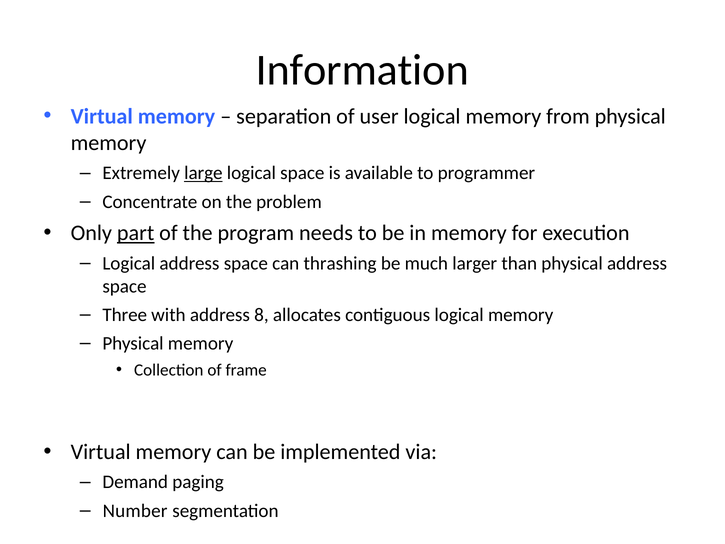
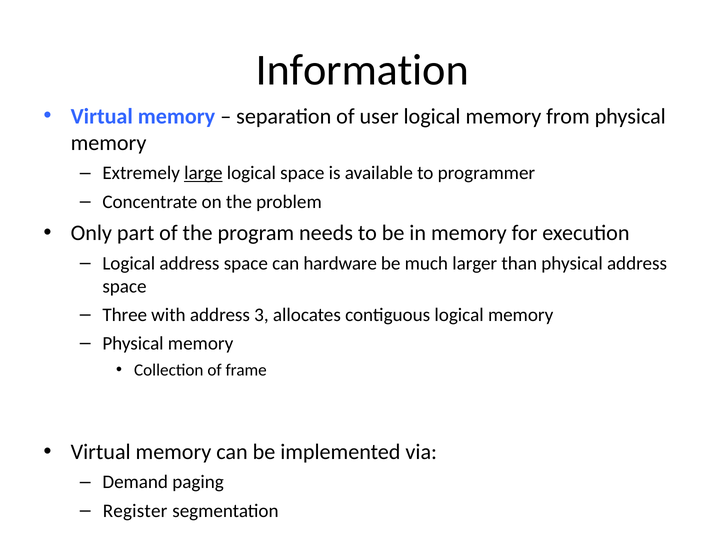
part underline: present -> none (136, 233)
thrashing: thrashing -> hardware (340, 263)
8: 8 -> 3 (261, 315)
Number: Number -> Register (135, 511)
